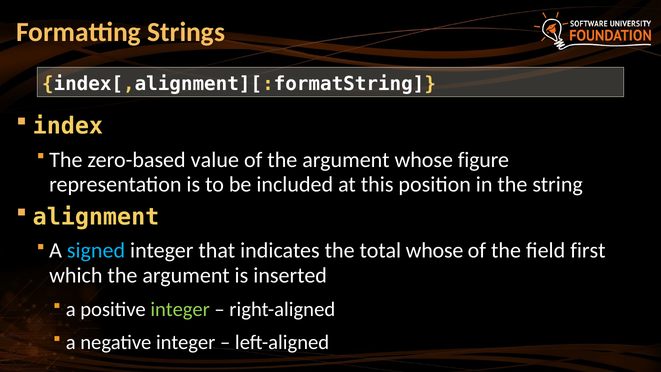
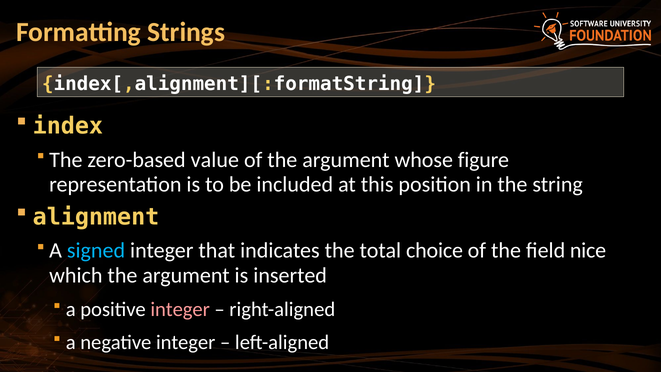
total whose: whose -> choice (435, 251)
first: first -> nice (588, 251)
integer colour: light green -> pink (180, 309)
